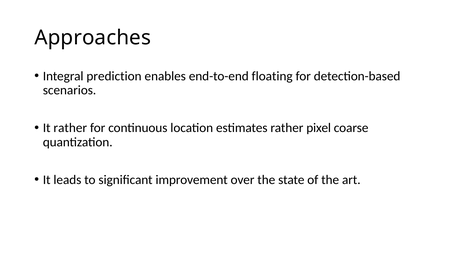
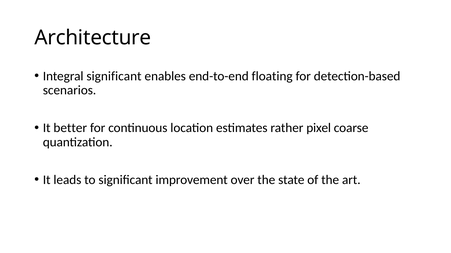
Approaches: Approaches -> Architecture (93, 38)
Integral prediction: prediction -> significant (114, 76)
It rather: rather -> better (70, 128)
